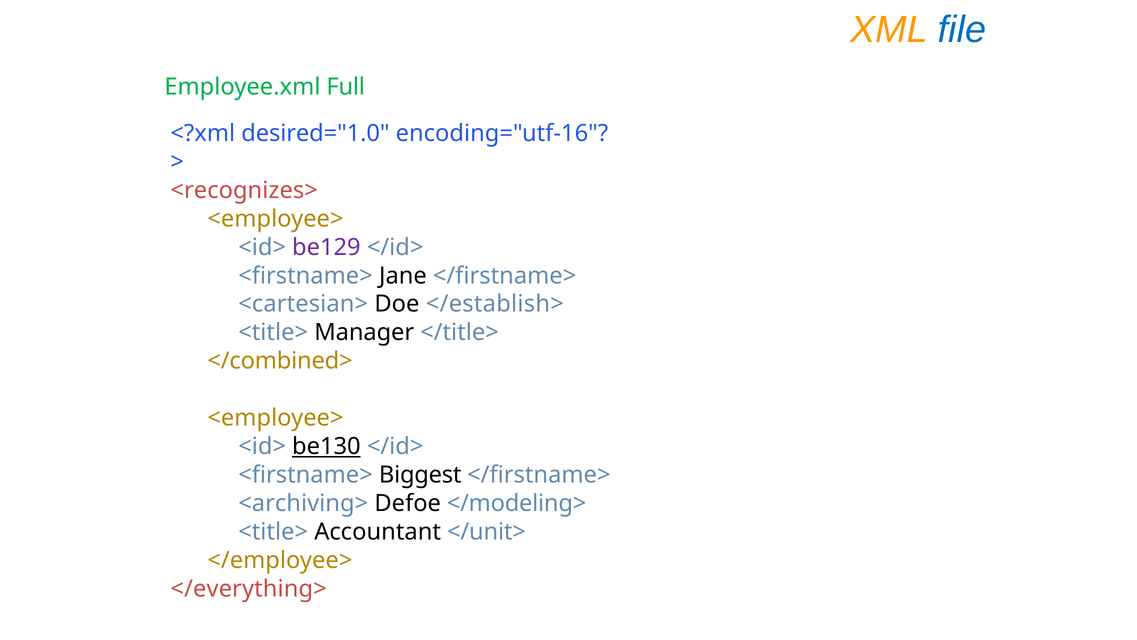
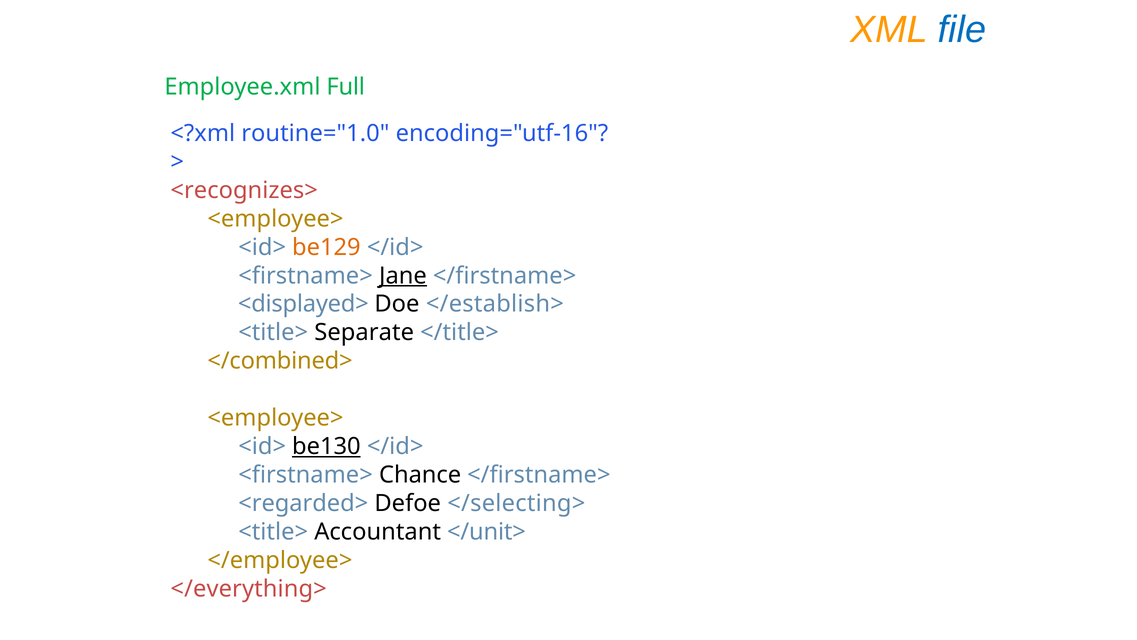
desired="1.0: desired="1.0 -> routine="1.0 (315, 133)
be129 colour: purple -> orange (326, 247)
Jane underline: none -> present (403, 275)
<cartesian>: <cartesian> -> <displayed> (303, 304)
Manager: Manager -> Separate (364, 332)
Biggest: Biggest -> Chance (420, 475)
<archiving>: <archiving> -> <regarded> (303, 503)
</modeling>: </modeling> -> </selecting> (516, 503)
